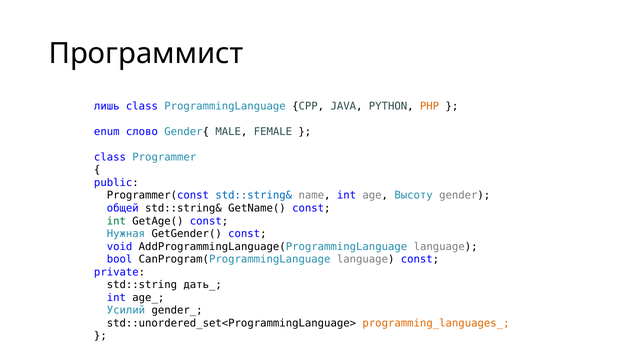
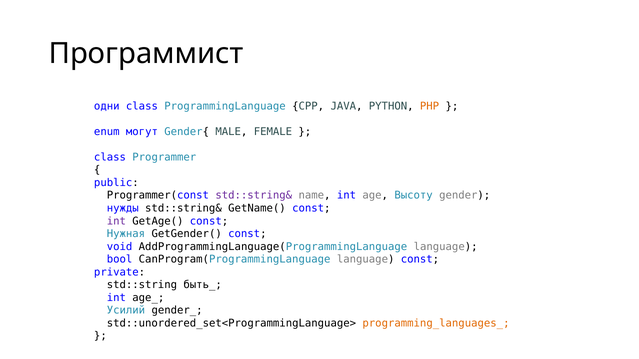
лишь: лишь -> одни (107, 106)
слово: слово -> могут (142, 132)
std::string& colour: blue -> purple (254, 196)
общей: общей -> нужды (123, 208)
int colour: green -> purple (116, 221)
дать_: дать_ -> быть_ (203, 285)
